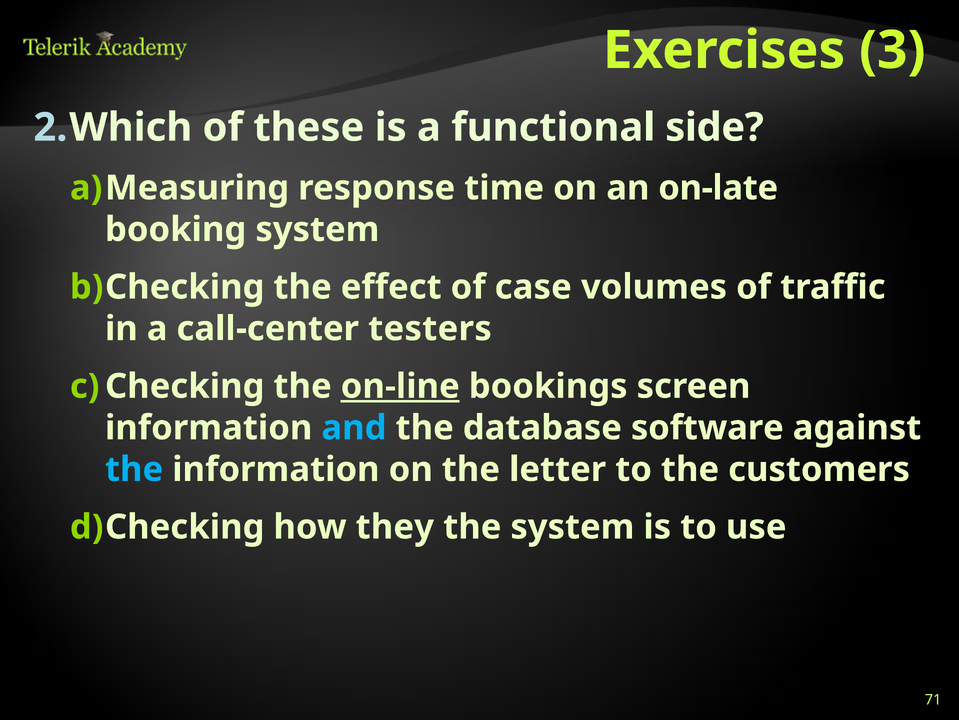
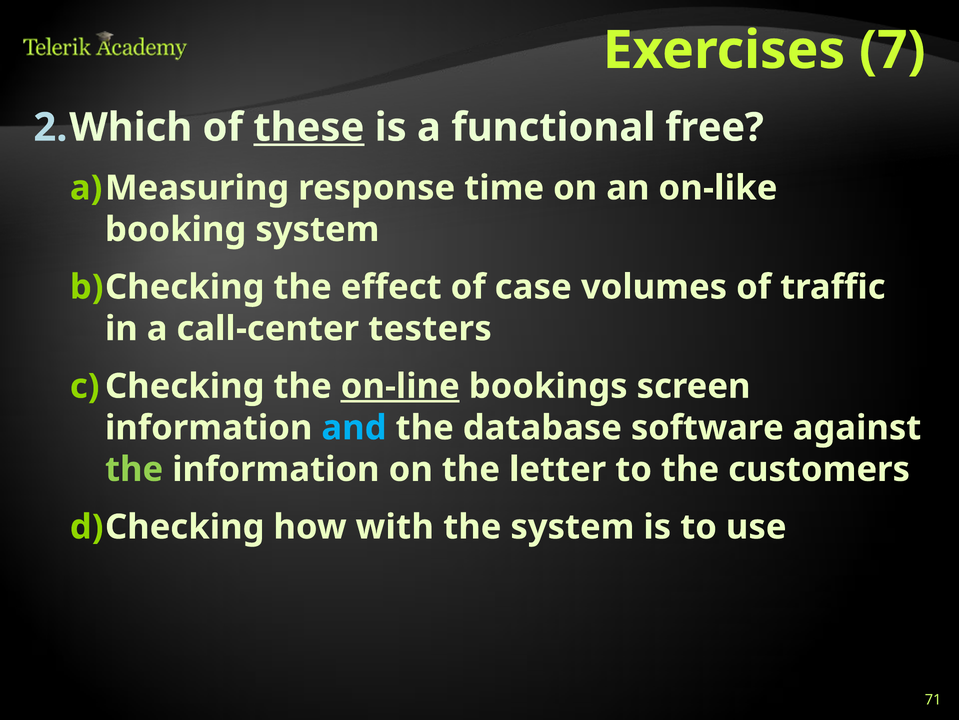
3: 3 -> 7 (892, 50)
these underline: none -> present (309, 127)
side: side -> free (715, 127)
on-late: on-late -> on-like (718, 188)
the colour: light blue -> light green (134, 469)
they: they -> with (395, 527)
